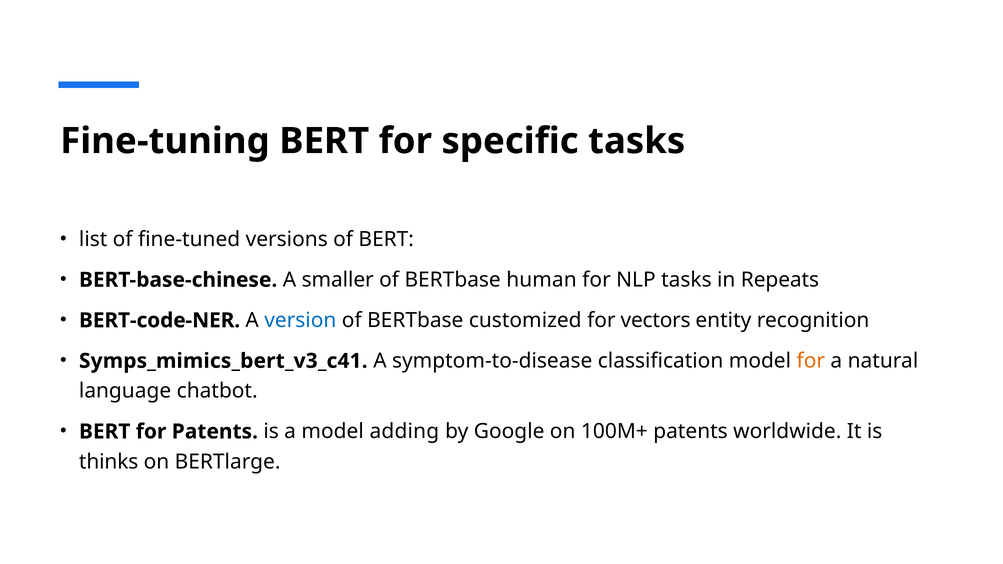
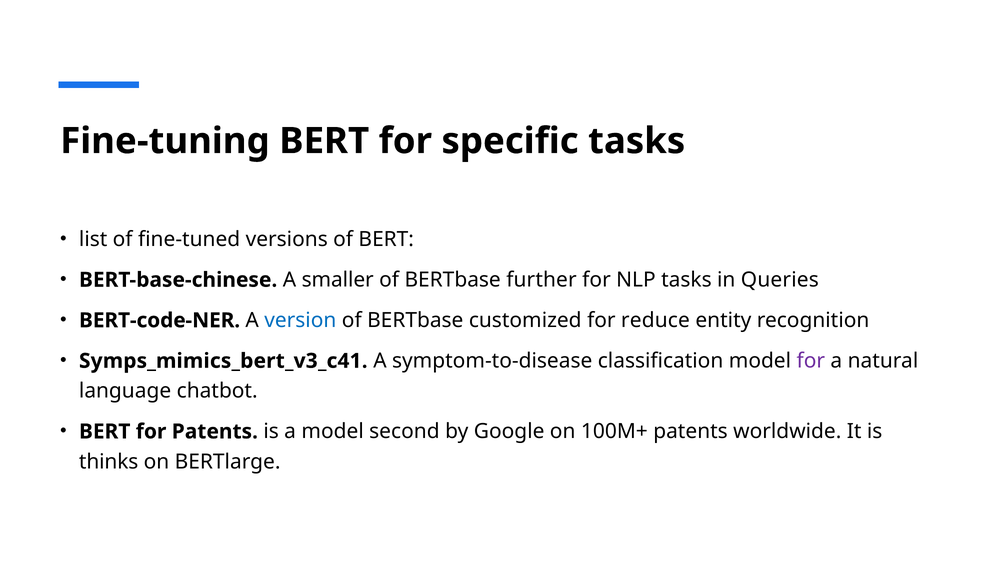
human: human -> further (541, 280)
Repeats: Repeats -> Queries (780, 280)
vectors: vectors -> reduce (655, 321)
for colour: orange -> purple (811, 361)
adding: adding -> second (404, 432)
